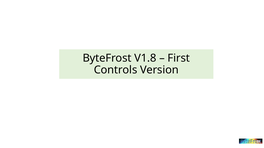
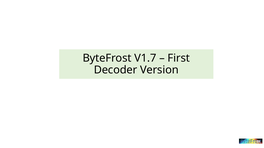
V1.8: V1.8 -> V1.7 (145, 58)
Controls: Controls -> Decoder (116, 70)
